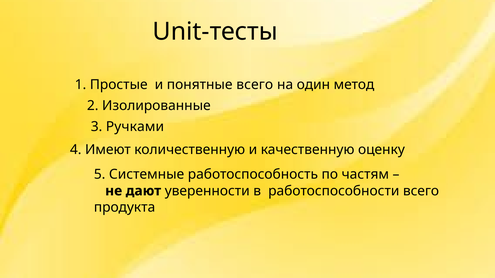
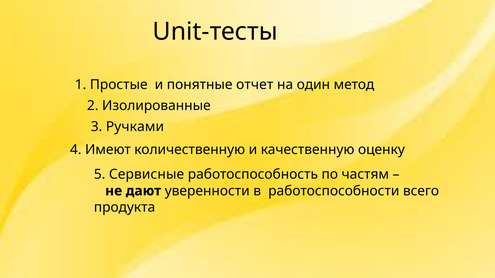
понятные всего: всего -> отчет (255, 85)
Системные: Системные -> Сервисные (147, 175)
